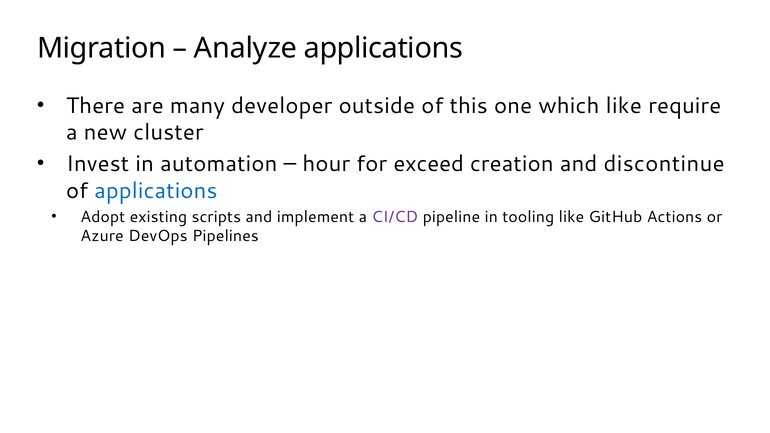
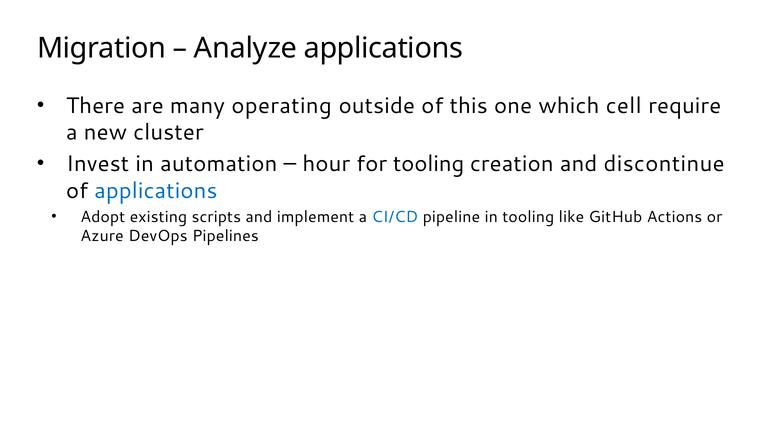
developer: developer -> operating (282, 106)
which like: like -> cell (624, 106)
for exceed: exceed -> tooling (429, 164)
CI/CD colour: purple -> blue (395, 217)
